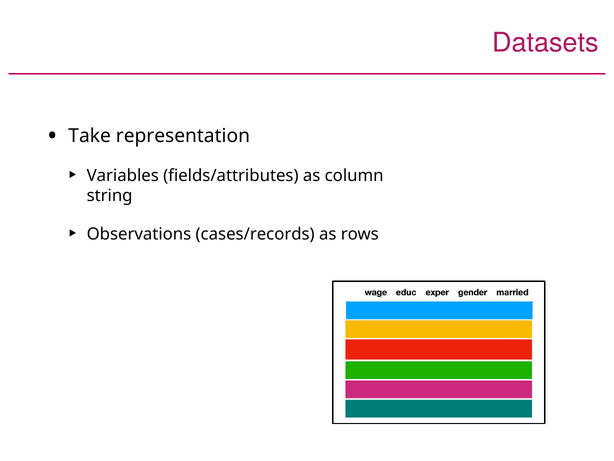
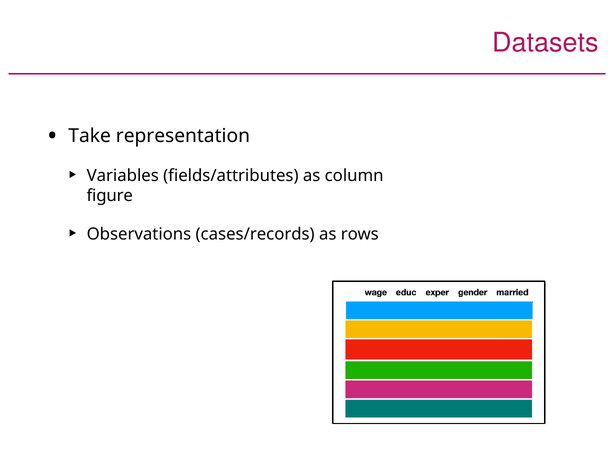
string: string -> figure (110, 195)
